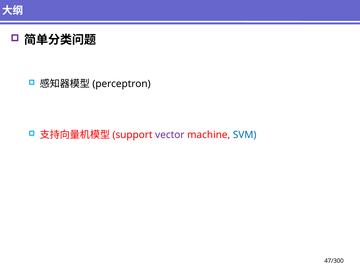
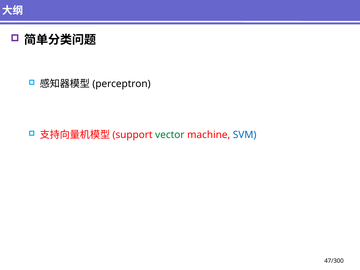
vector colour: purple -> green (170, 135)
